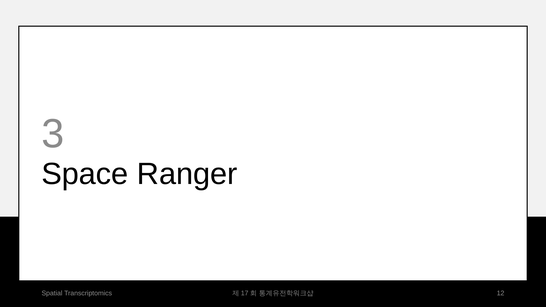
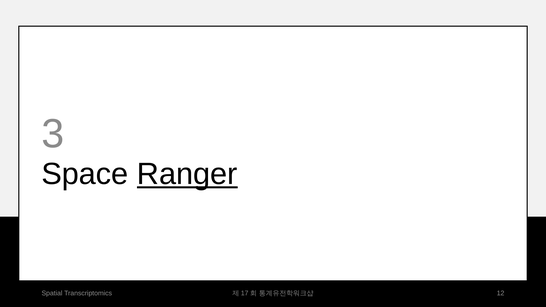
Ranger underline: none -> present (187, 174)
